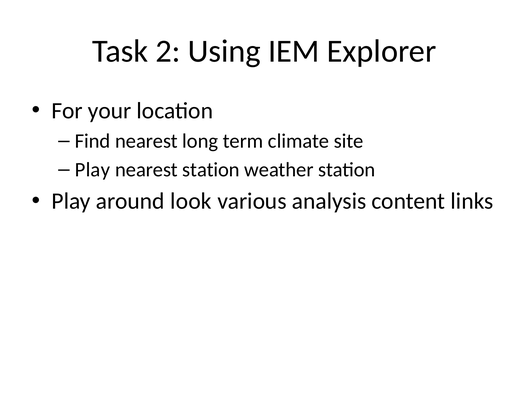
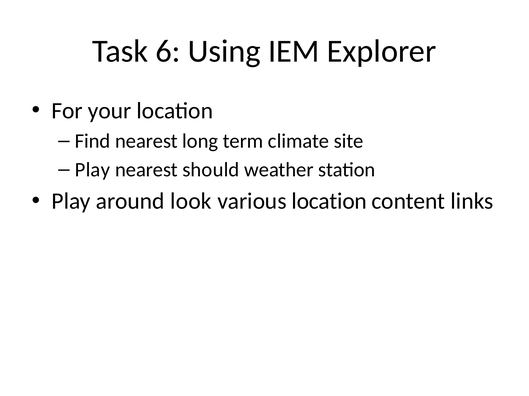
2: 2 -> 6 (168, 51)
nearest station: station -> should (211, 170)
various analysis: analysis -> location (329, 202)
